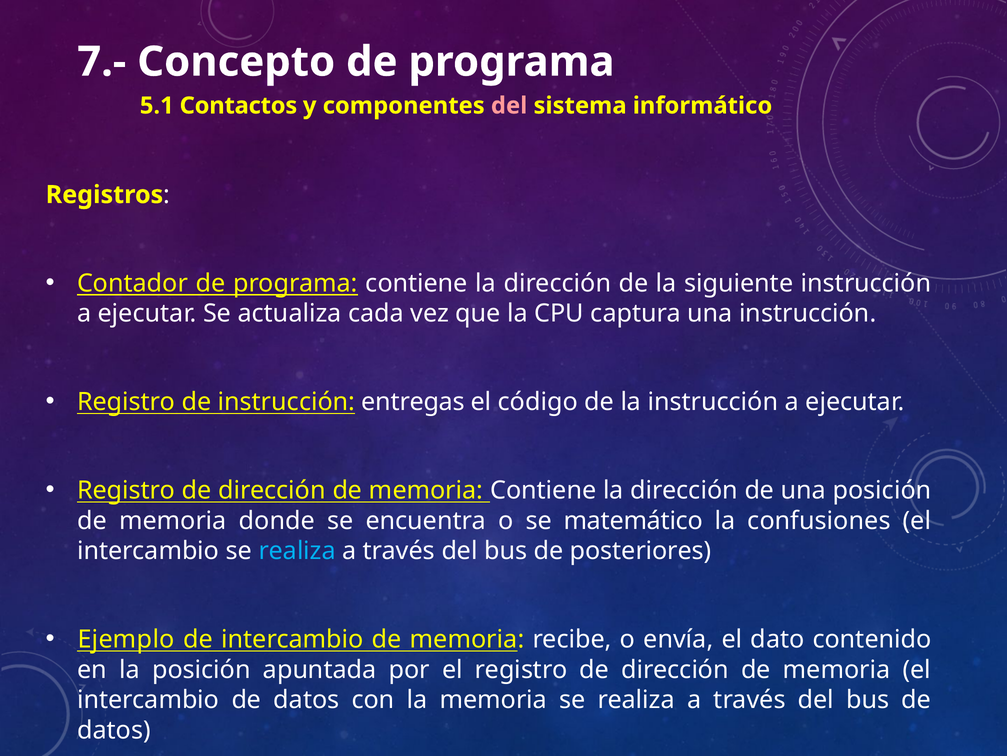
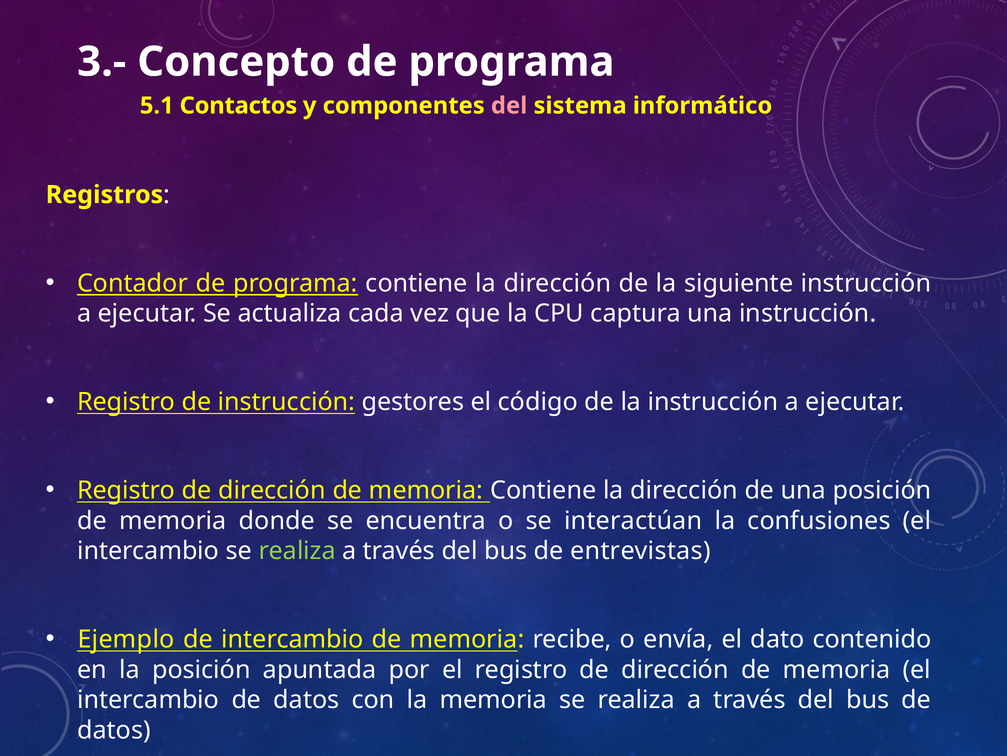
7.-: 7.- -> 3.- (102, 62)
entregas: entregas -> gestores (413, 402)
matemático: matemático -> interactúan (633, 520)
realiza colour: light blue -> light green (297, 550)
posteriores: posteriores -> entrevistas (640, 550)
